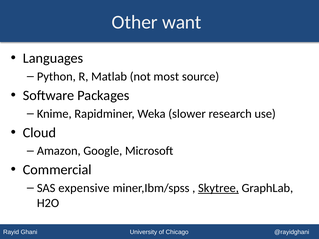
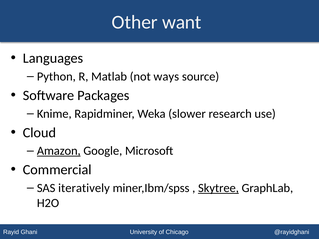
most: most -> ways (166, 77)
Amazon underline: none -> present (59, 151)
expensive: expensive -> iteratively (84, 188)
